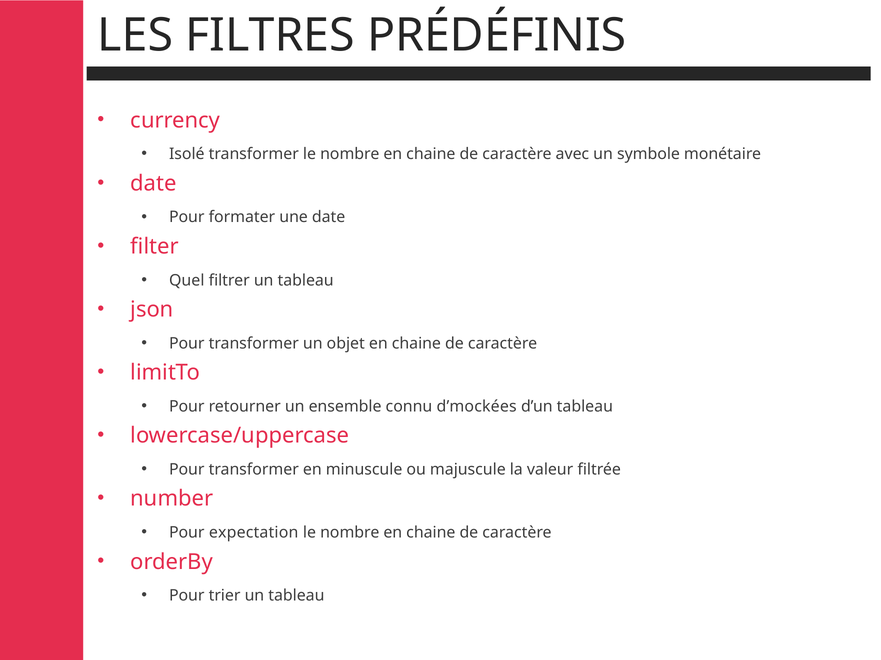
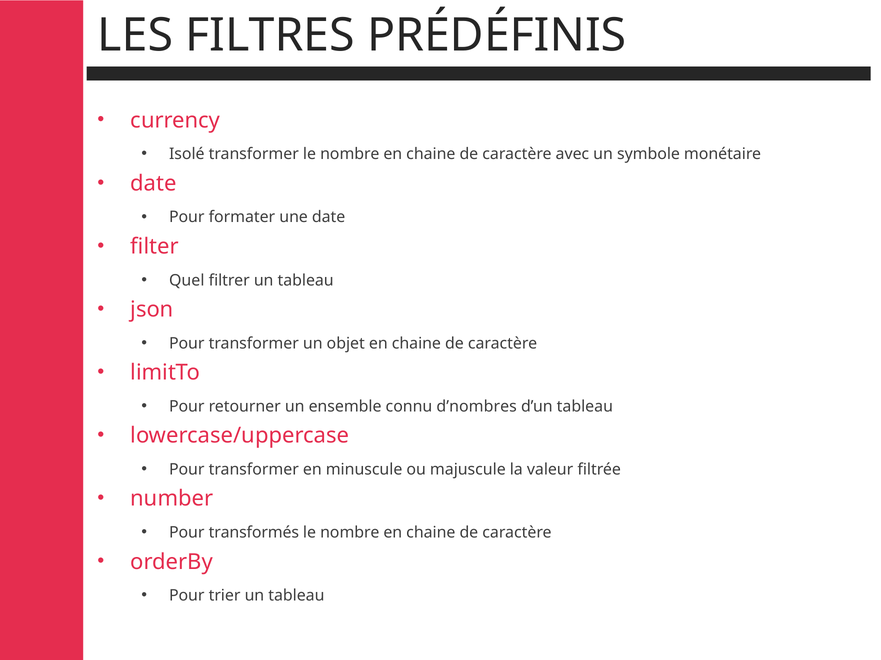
d’mockées: d’mockées -> d’nombres (477, 407)
expectation: expectation -> transformés (254, 533)
